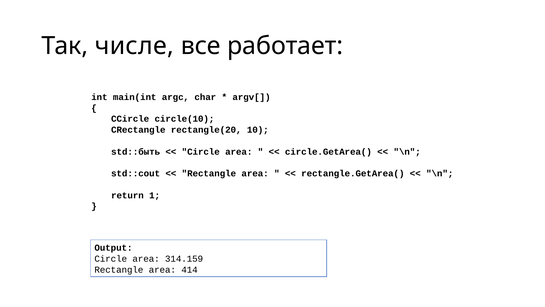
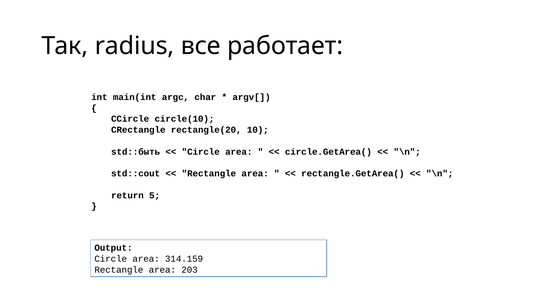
числе: числе -> radius (135, 46)
1: 1 -> 5 (155, 195)
414: 414 -> 203 (190, 269)
